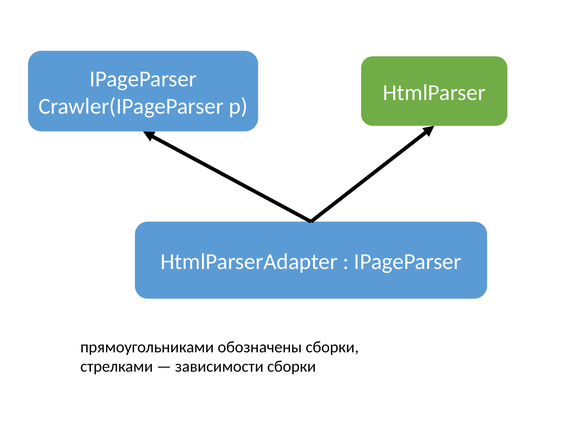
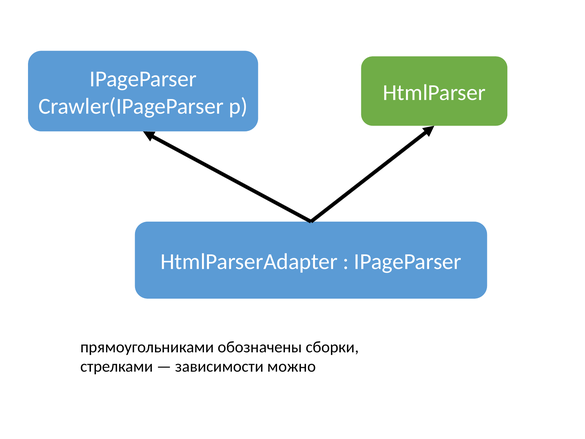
зависимости сборки: сборки -> можно (292, 366)
